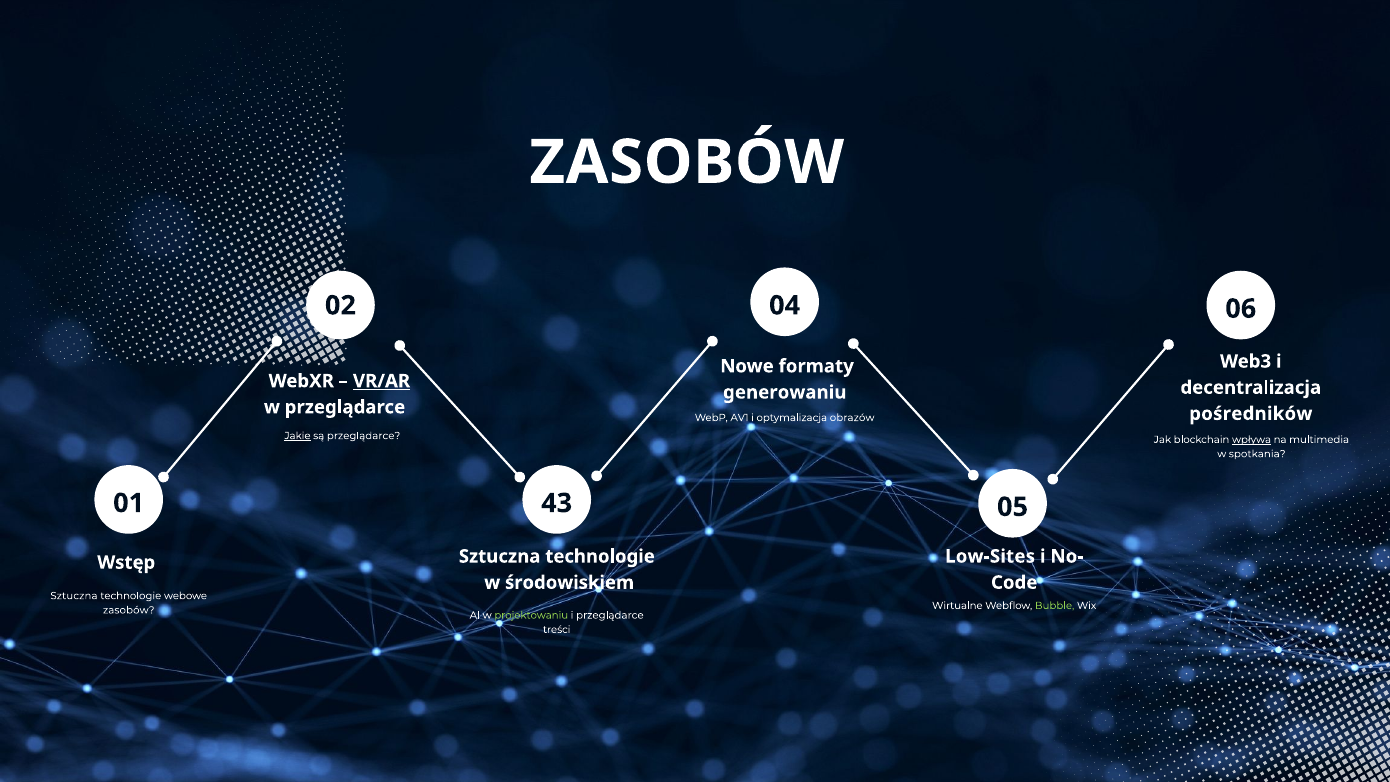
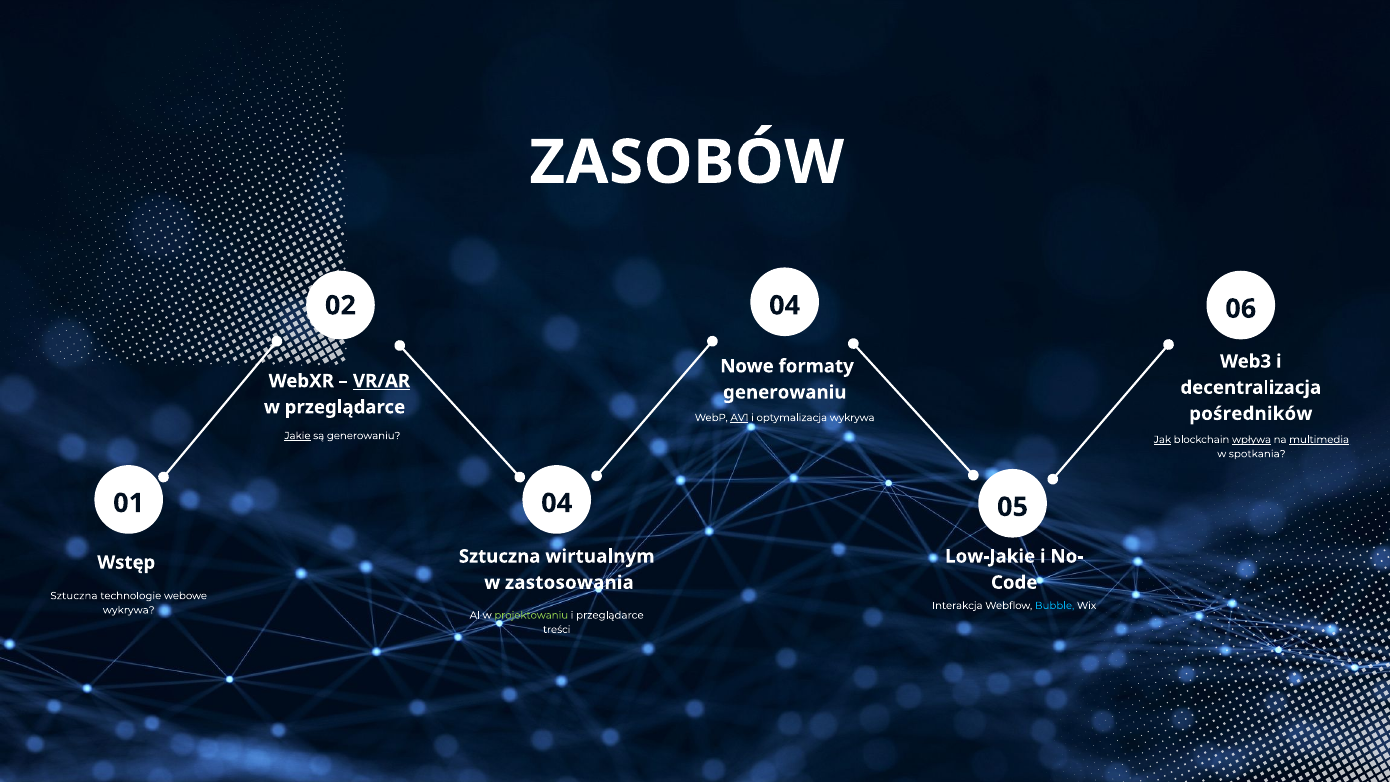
AV1 underline: none -> present (739, 418)
optymalizacja obrazów: obrazów -> wykrywa (852, 418)
są przeglądarce: przeglądarce -> generowaniu (364, 436)
Jak underline: none -> present (1162, 439)
multimedia underline: none -> present (1319, 439)
01 43: 43 -> 04 (557, 503)
Low-Sites: Low-Sites -> Low-Jakie (990, 556)
Wstęp Sztuczna technologie: technologie -> wirtualnym (600, 556)
środowiskiem: środowiskiem -> zastosowania (569, 582)
Wirtualne: Wirtualne -> Interakcja (957, 605)
Bubble colour: light green -> light blue (1055, 605)
zasobów: zasobów -> wykrywa (129, 610)
